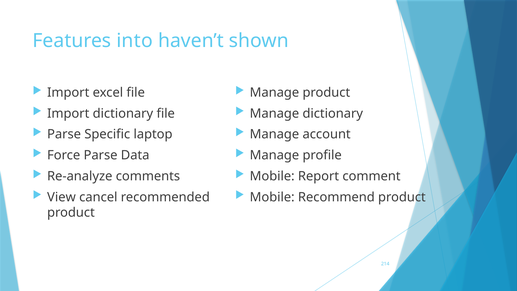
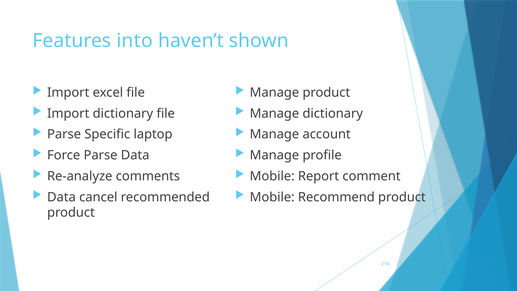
View: View -> Data (61, 197)
